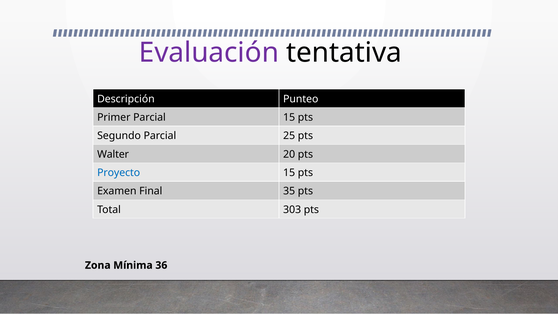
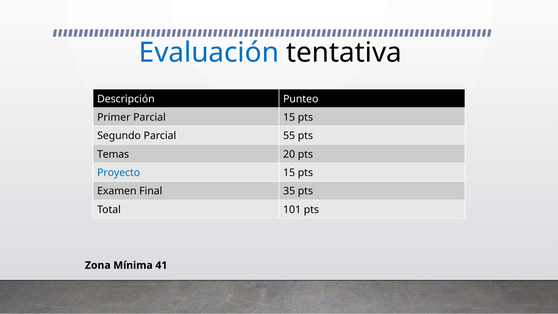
Evaluación colour: purple -> blue (209, 53)
25: 25 -> 55 (289, 136)
Walter: Walter -> Temas (113, 154)
303: 303 -> 101 (292, 209)
36: 36 -> 41 (161, 265)
